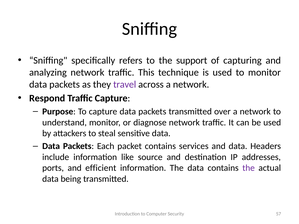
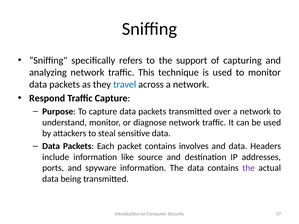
travel colour: purple -> blue (125, 84)
services: services -> involves (194, 146)
efficient: efficient -> spyware (101, 168)
